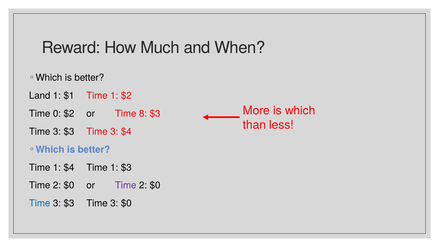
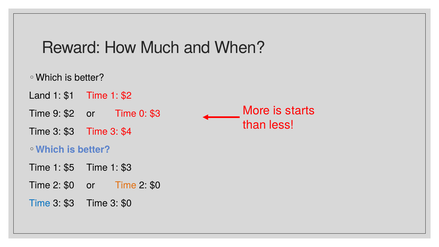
which: which -> starts (300, 111)
0: 0 -> 9 (57, 114)
8: 8 -> 0 (143, 114)
1 $4: $4 -> $5 (69, 167)
Time colour: purple -> orange (126, 185)
